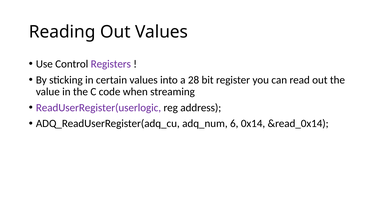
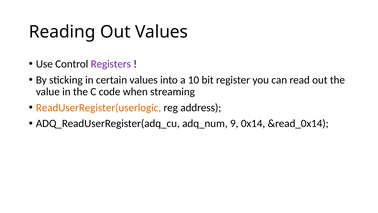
28: 28 -> 10 (194, 80)
ReadUserRegister(userlogic colour: purple -> orange (98, 108)
6: 6 -> 9 (234, 123)
